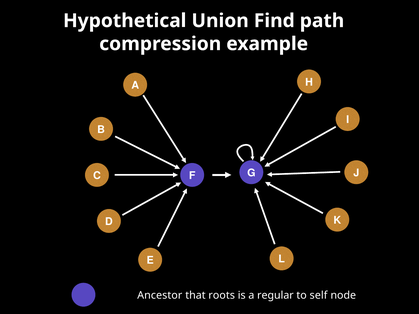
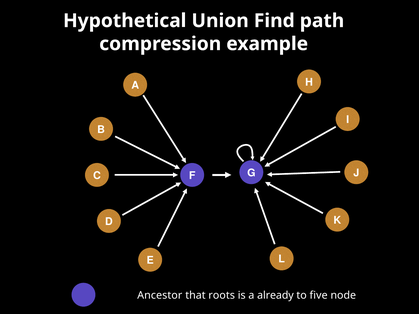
regular: regular -> already (275, 296)
self: self -> five (319, 296)
